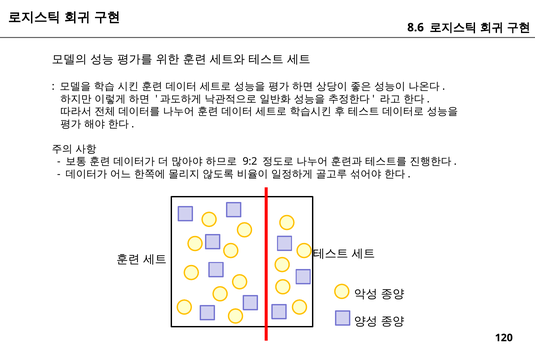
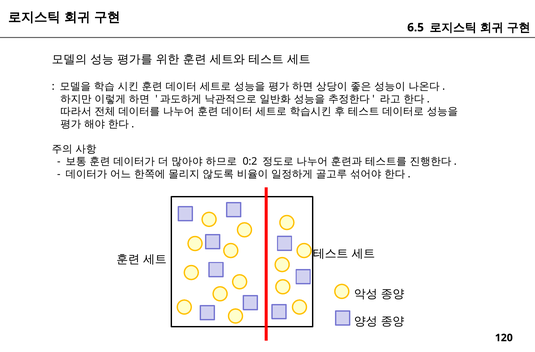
8.6: 8.6 -> 6.5 (416, 27)
9:2: 9:2 -> 0:2 (250, 161)
